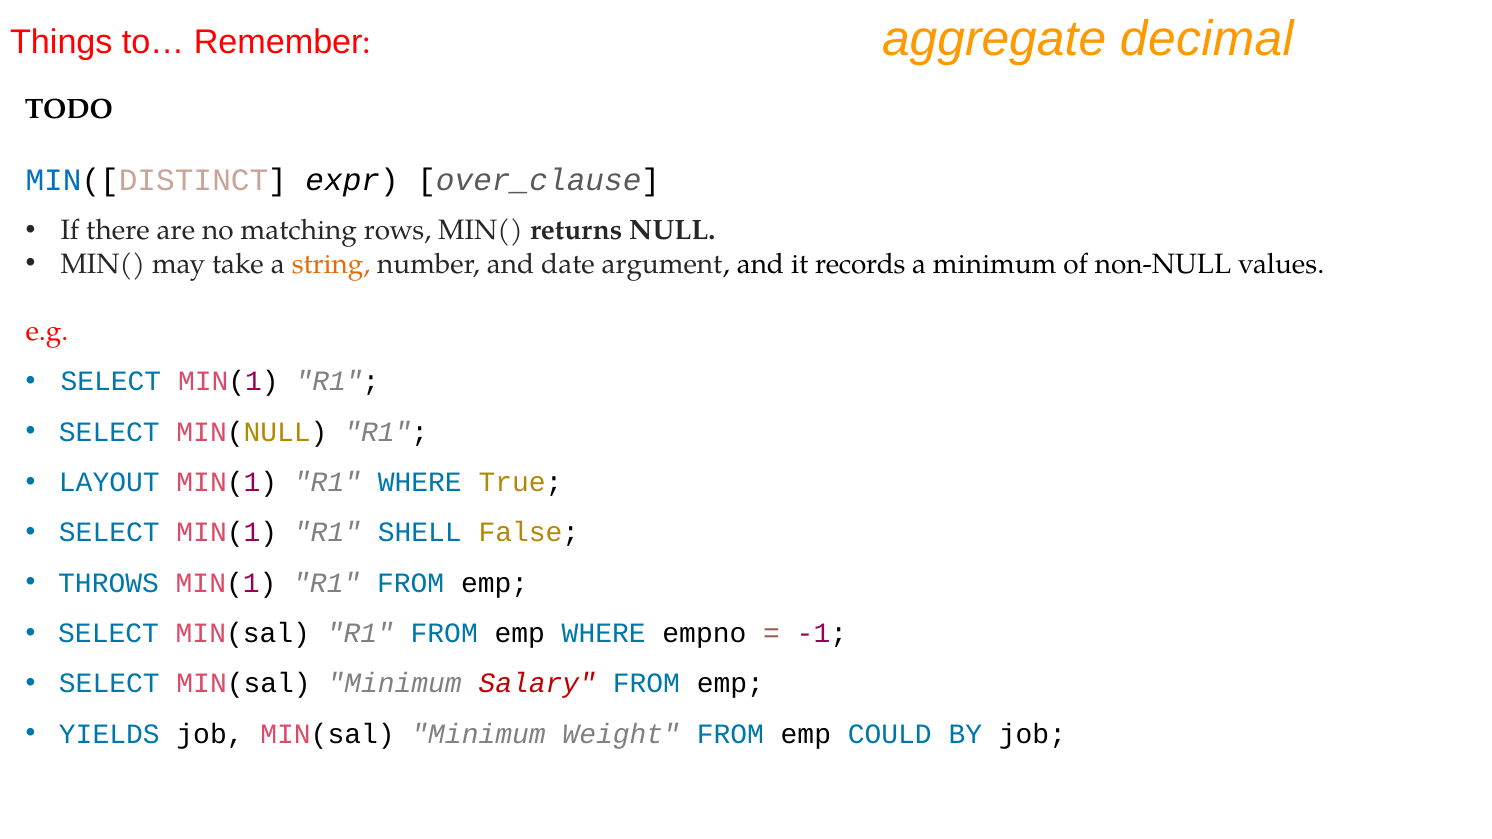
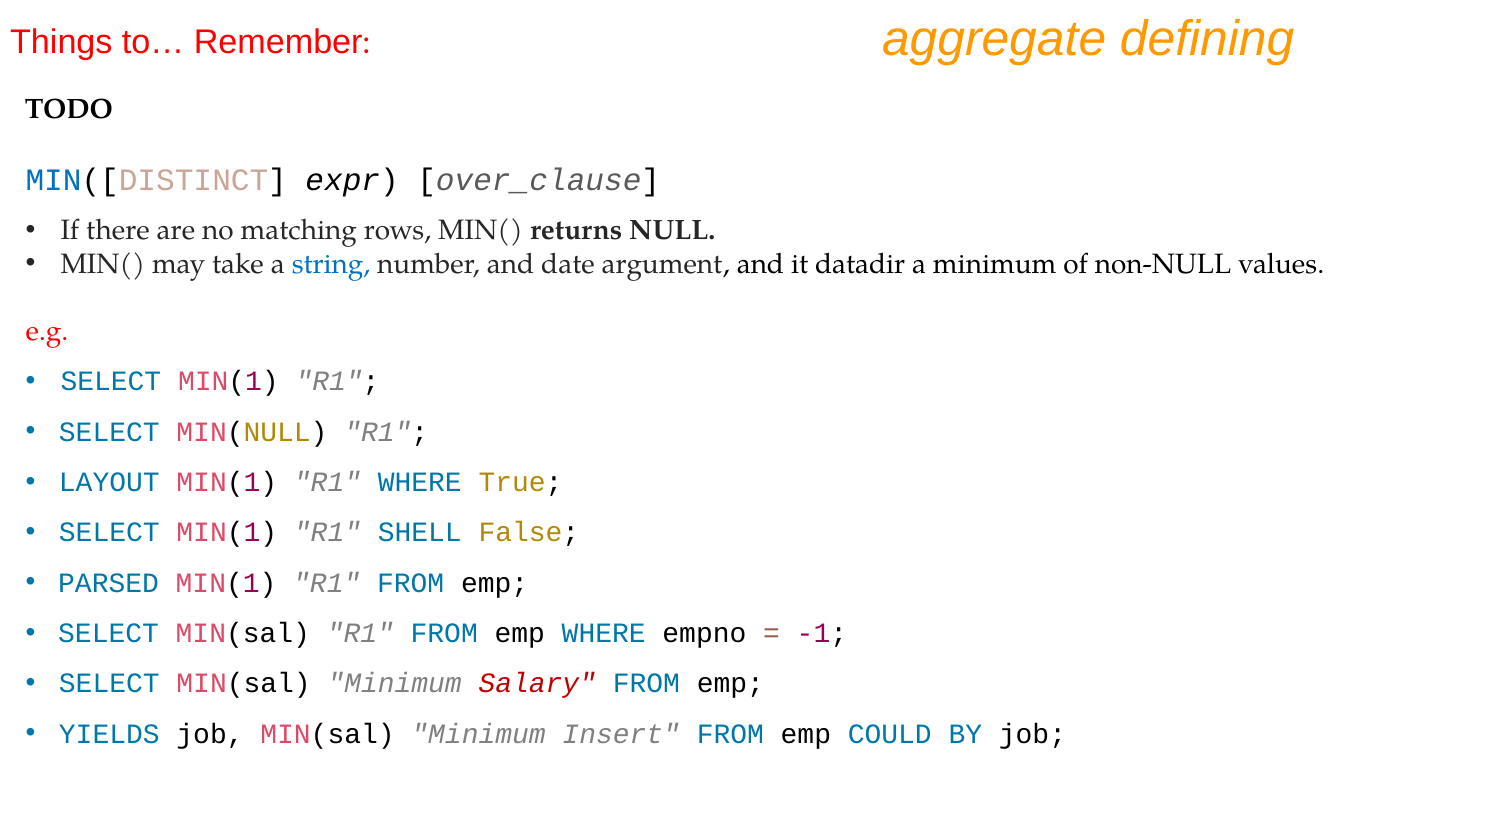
decimal: decimal -> defining (1207, 39)
string colour: orange -> blue (331, 264)
records: records -> datadir (860, 264)
THROWS: THROWS -> PARSED (109, 583)
Weight: Weight -> Insert (621, 734)
